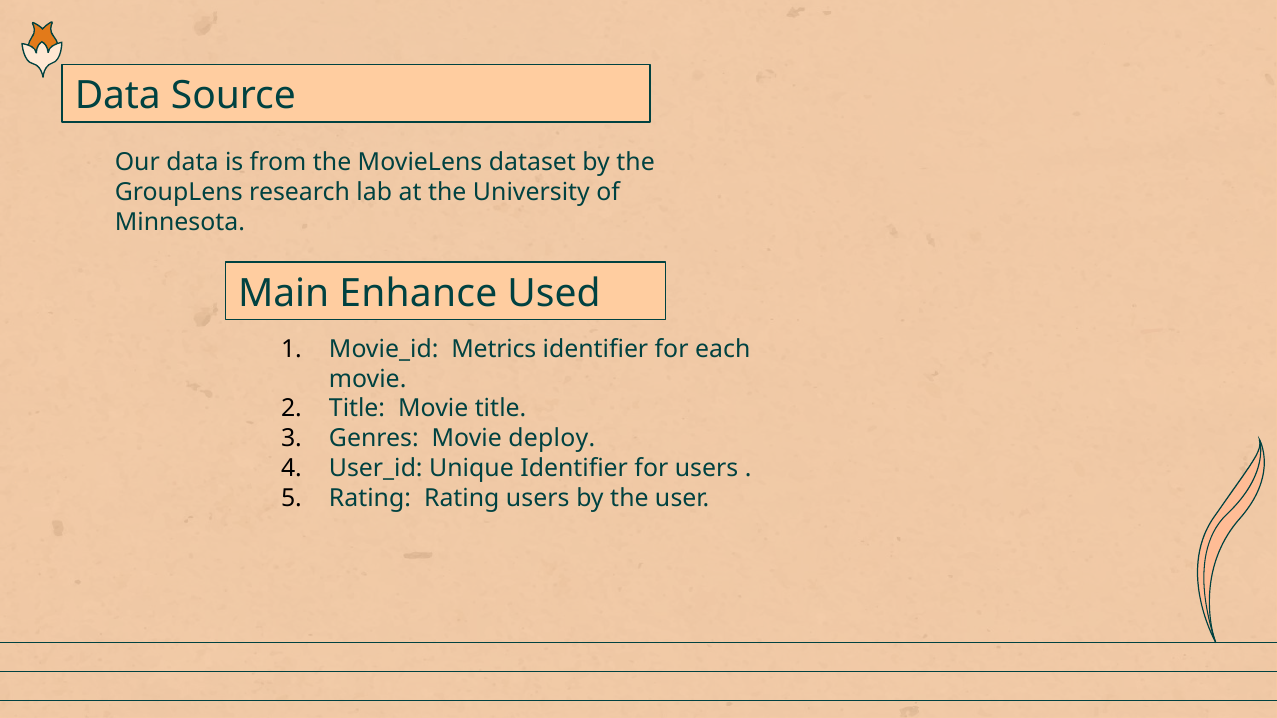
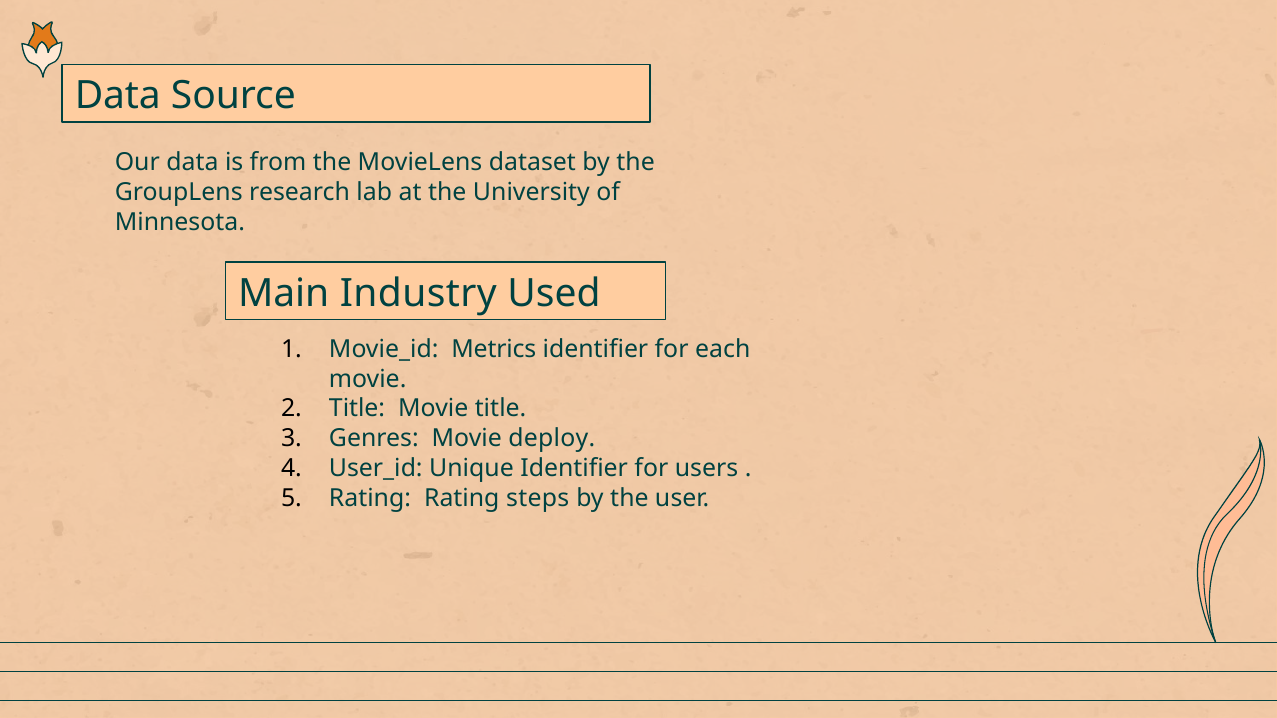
Enhance: Enhance -> Industry (418, 294)
Rating users: users -> steps (538, 498)
